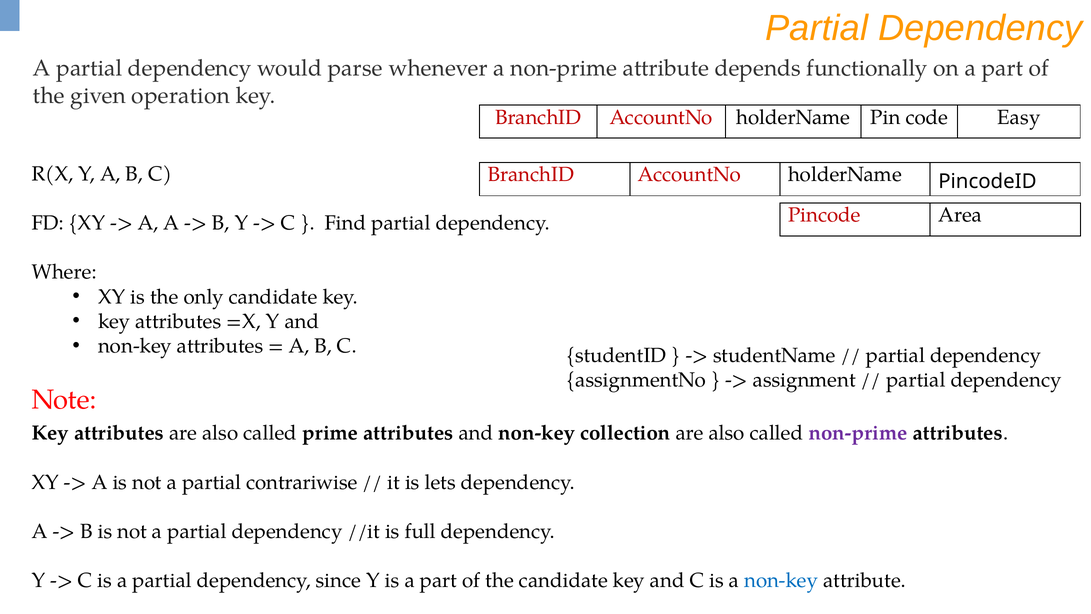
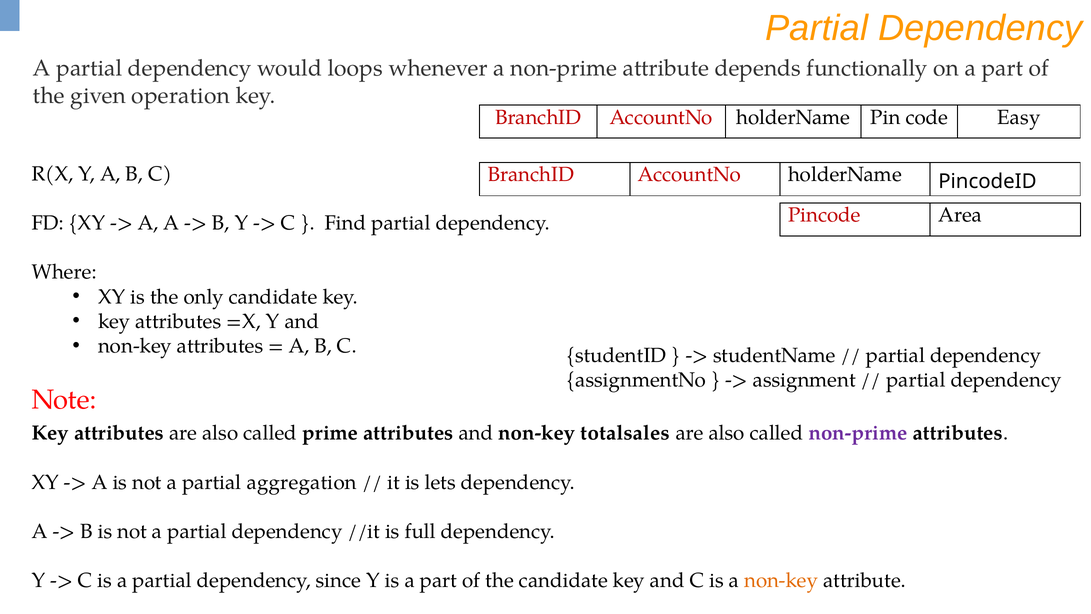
parse: parse -> loops (355, 68)
collection: collection -> totalsales (625, 433)
contrariwise: contrariwise -> aggregation (302, 482)
non-key colour: blue -> orange (781, 580)
